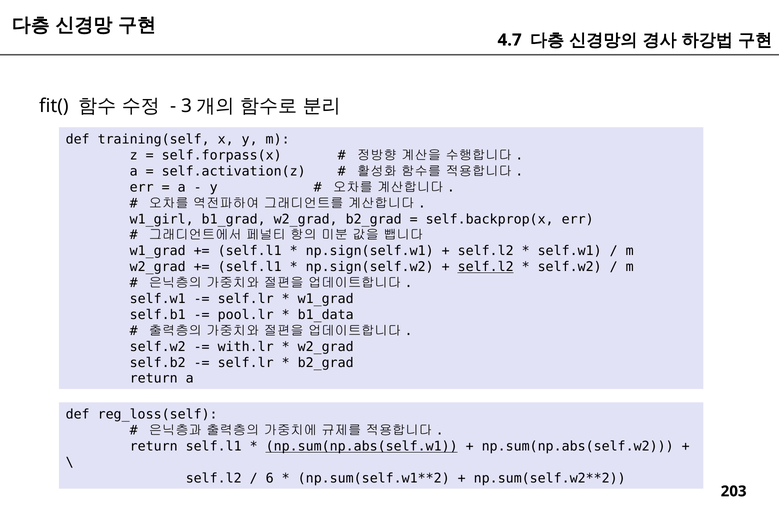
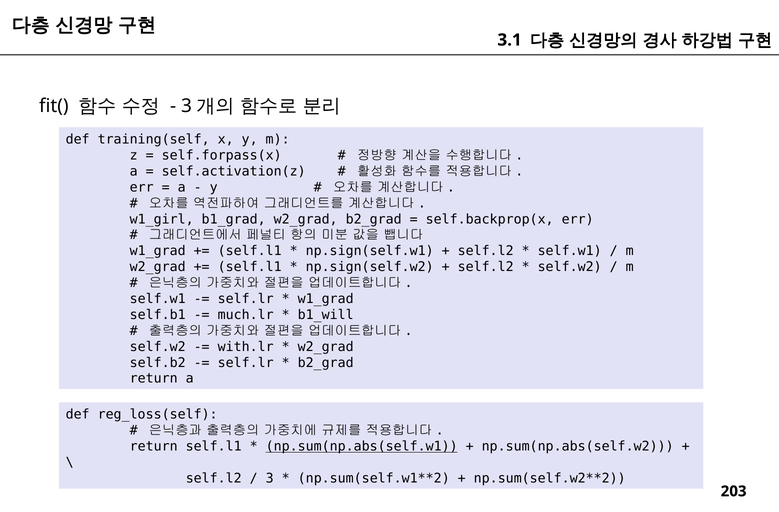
4.7: 4.7 -> 3.1 (510, 40)
self.l2 underline: present -> none (486, 267)
pool.lr: pool.lr -> much.lr (246, 315)
b1_data: b1_data -> b1_will (326, 315)
6: 6 -> 3 (270, 478)
